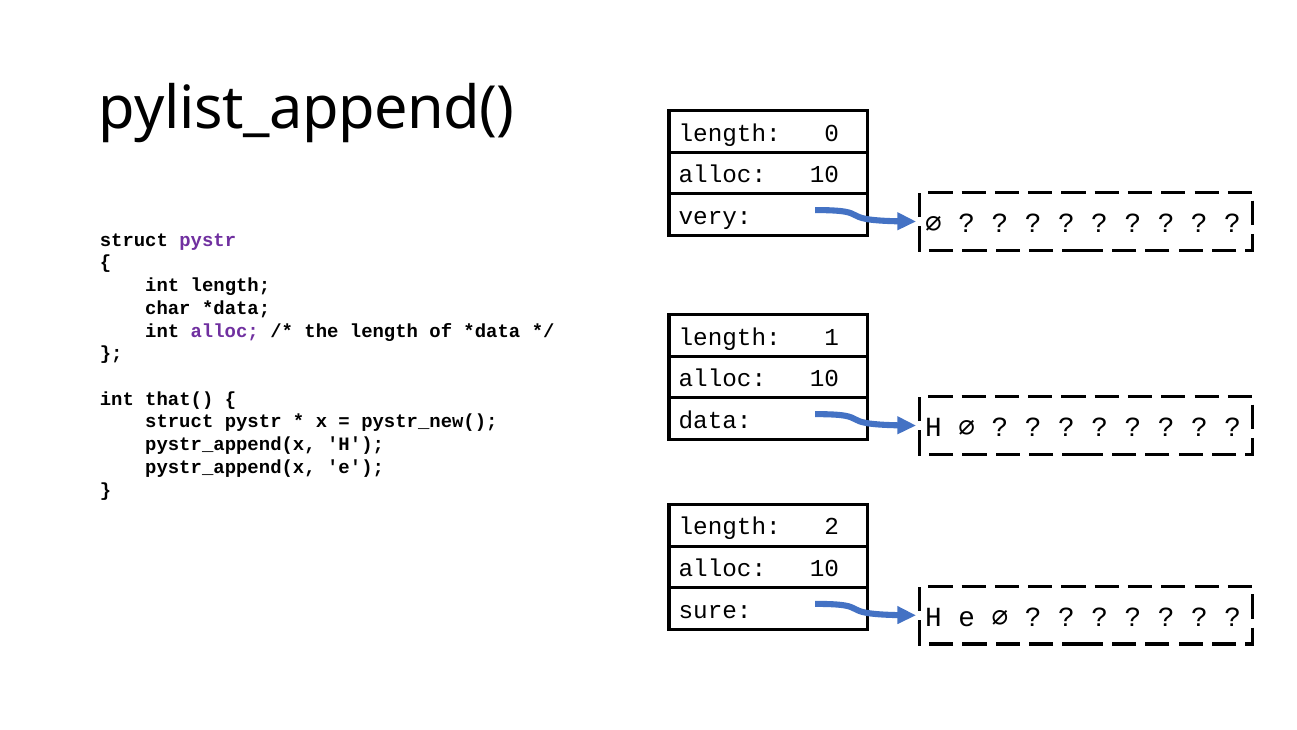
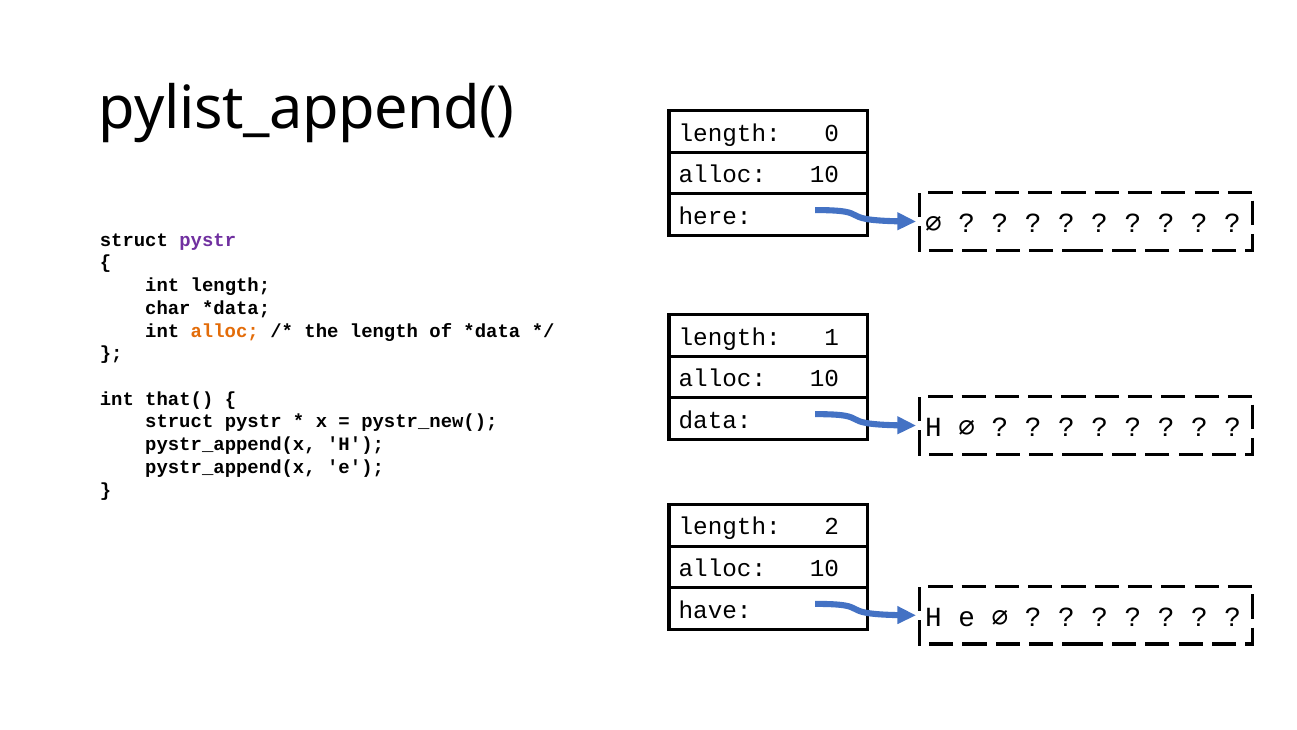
very: very -> here (715, 216)
alloc colour: purple -> orange (225, 331)
sure: sure -> have (715, 610)
